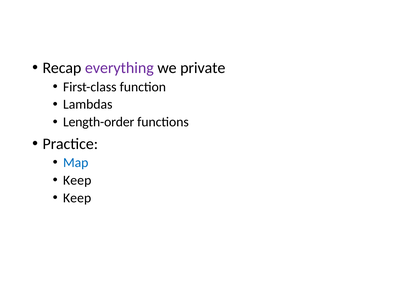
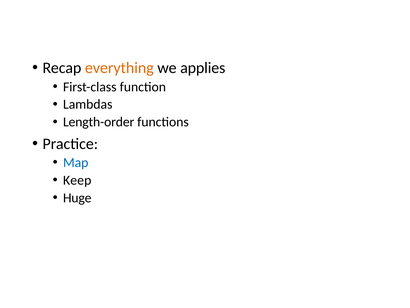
everything colour: purple -> orange (119, 68)
private: private -> applies (203, 68)
Keep: Keep -> Huge (77, 198)
